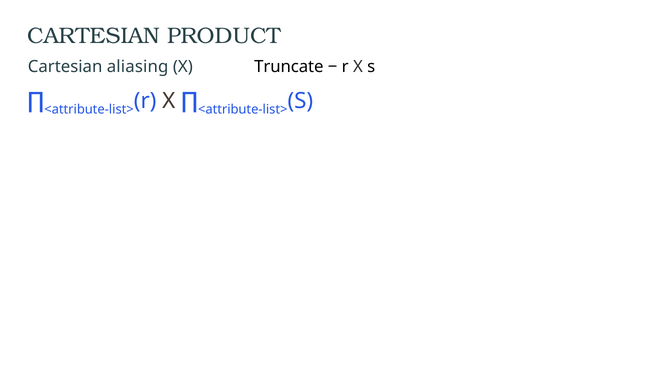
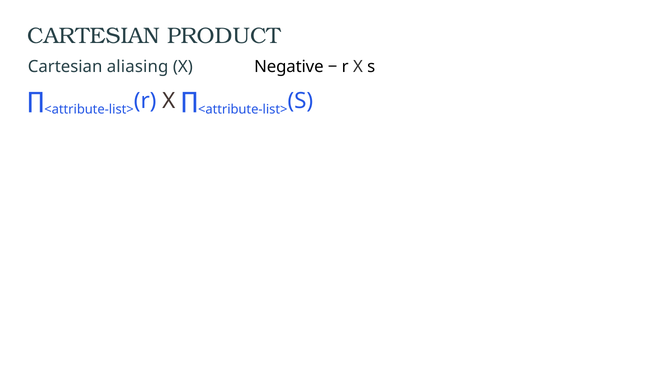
Truncate: Truncate -> Negative (289, 67)
